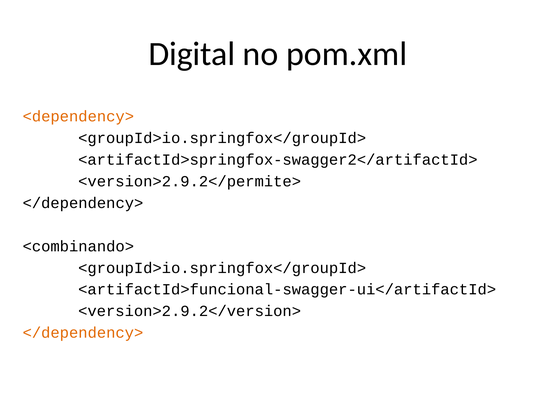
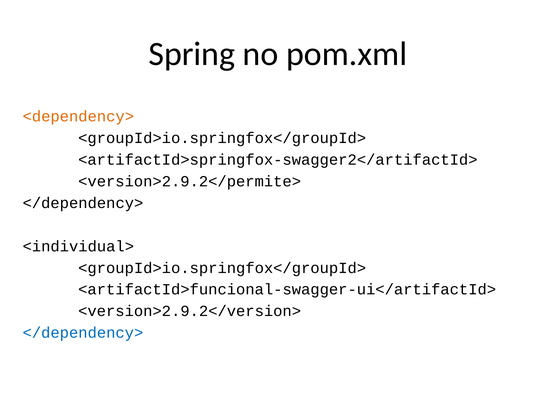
Digital: Digital -> Spring (192, 54)
<combinando>: <combinando> -> <individual> (78, 246)
</dependency> colour: orange -> blue (83, 333)
